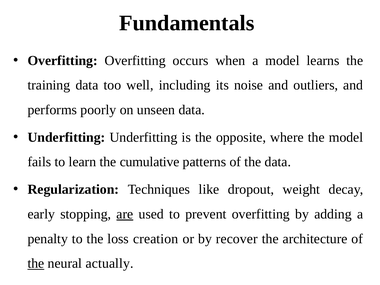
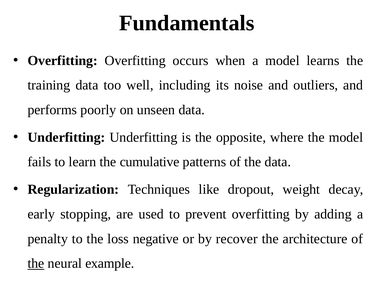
are underline: present -> none (125, 214)
creation: creation -> negative (156, 239)
actually: actually -> example (110, 263)
